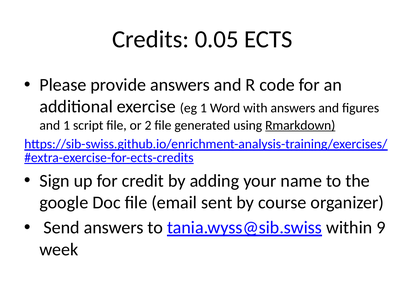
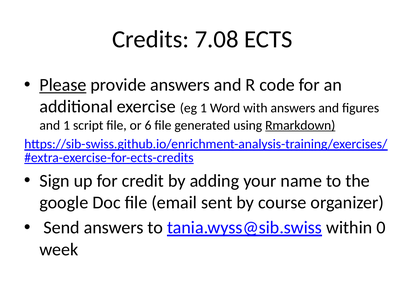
0.05: 0.05 -> 7.08 (217, 39)
Please underline: none -> present (63, 85)
2: 2 -> 6 (148, 125)
9: 9 -> 0 (381, 227)
